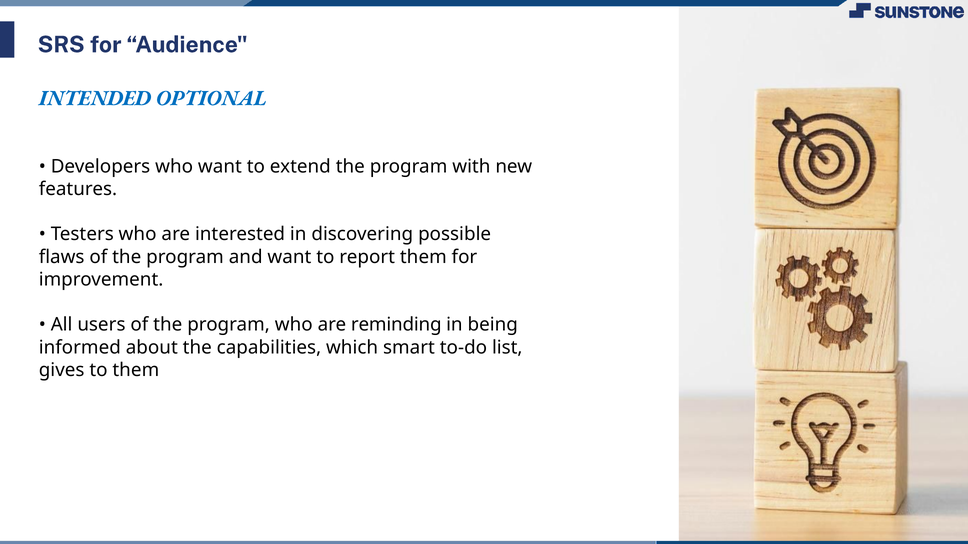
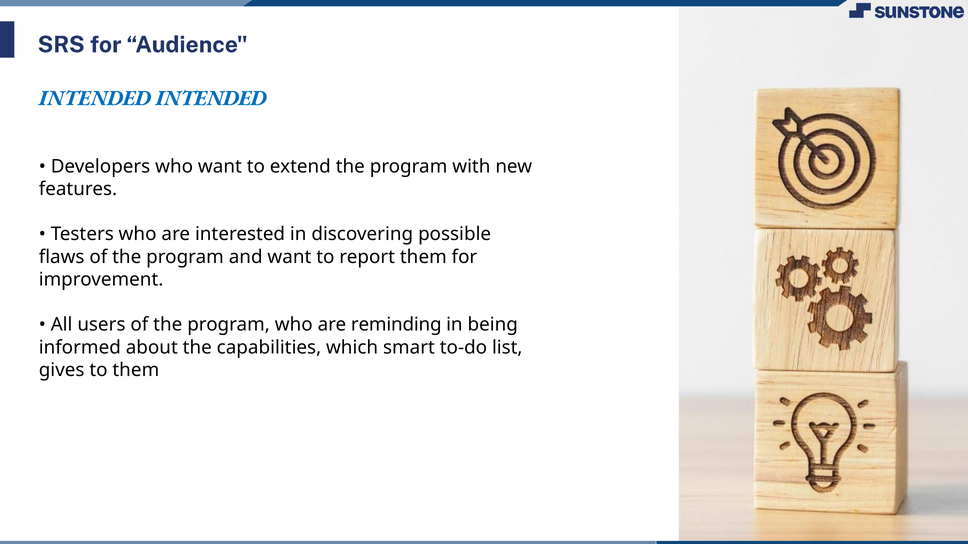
INTENDED OPTIONAL: OPTIONAL -> INTENDED (211, 98)
